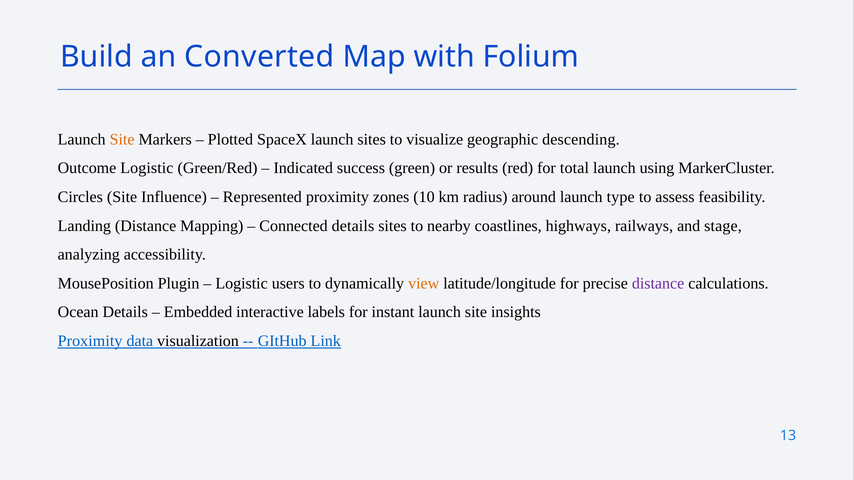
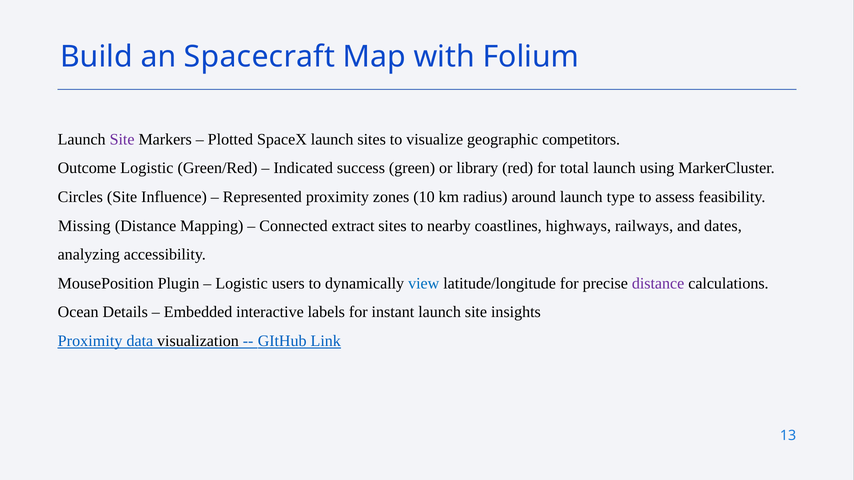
Converted: Converted -> Spacecraft (259, 57)
Site colour: orange -> purple (122, 139)
descending: descending -> competitors (581, 139)
results: results -> library (477, 168)
Landing: Landing -> Missing (84, 226)
Connected details: details -> extract (353, 226)
stage: stage -> dates (723, 226)
view colour: orange -> blue (424, 284)
